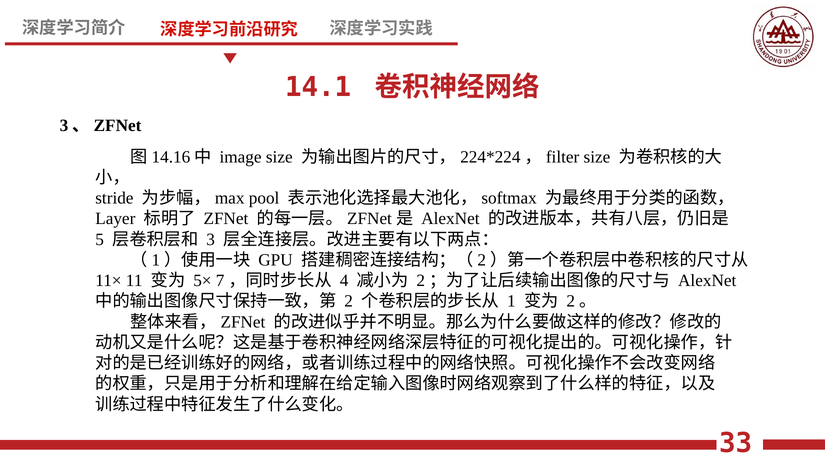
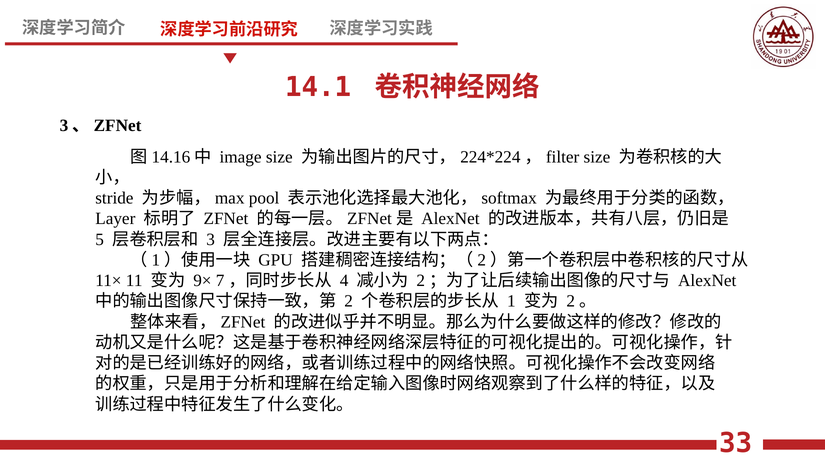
5×: 5× -> 9× (202, 281)
